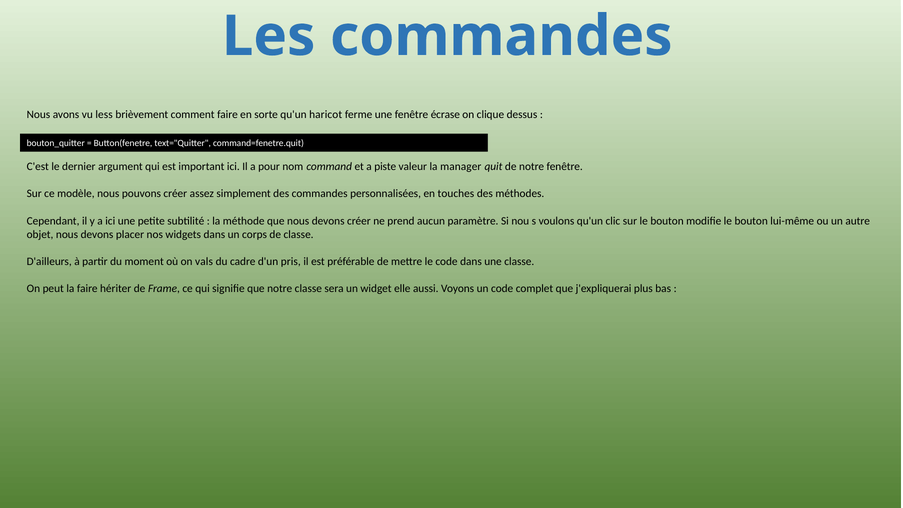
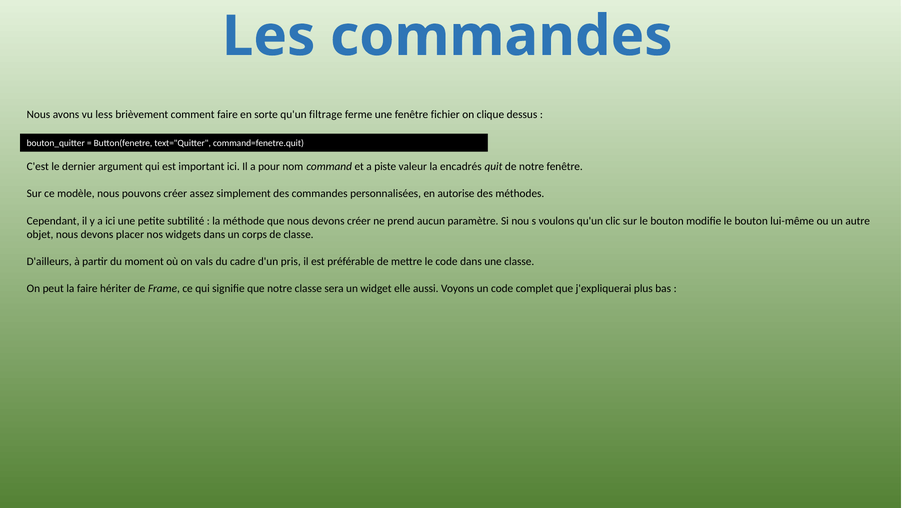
haricot: haricot -> filtrage (326, 114)
écrase: écrase -> fichier (445, 114)
manager: manager -> encadrés (461, 167)
touches: touches -> autorise (456, 194)
